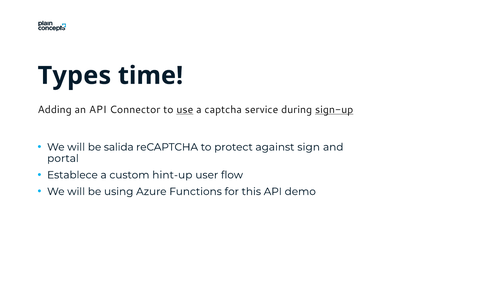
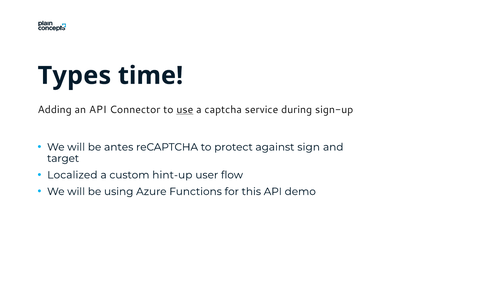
sign-up underline: present -> none (334, 110)
salida: salida -> antes (119, 147)
portal: portal -> target (63, 159)
Establece: Establece -> Localized (72, 175)
